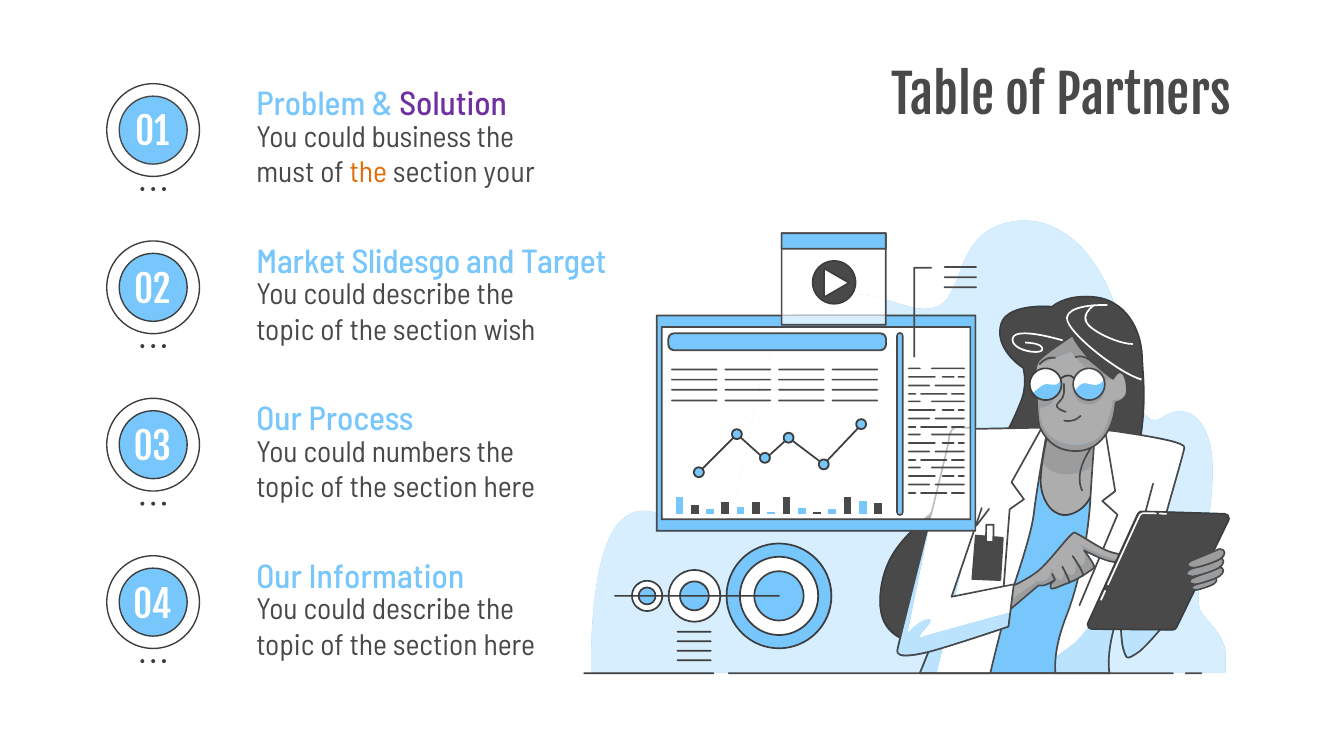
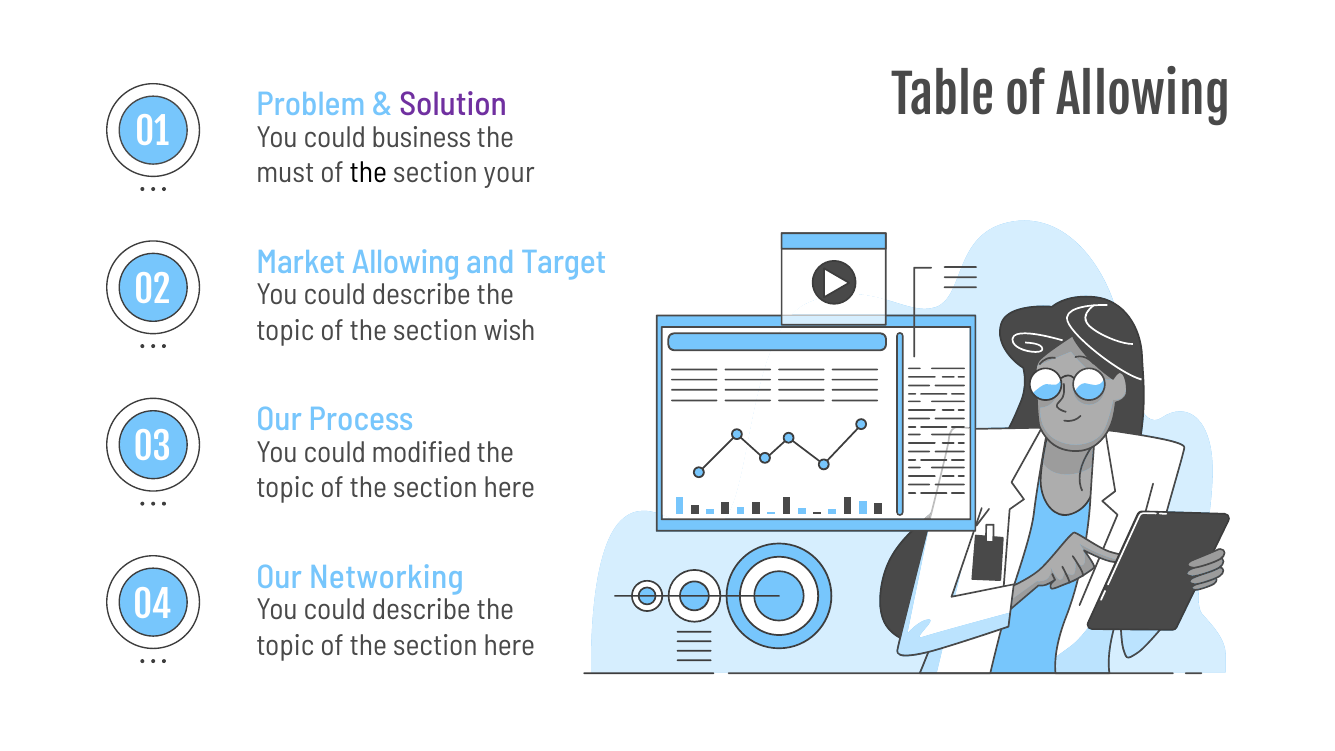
of Partners: Partners -> Allowing (1143, 98)
the colour: orange -> black (368, 173)
Market Slidesgo: Slidesgo -> Allowing (406, 262)
numbers: numbers -> modified (422, 452)
Information: Information -> Networking (386, 577)
